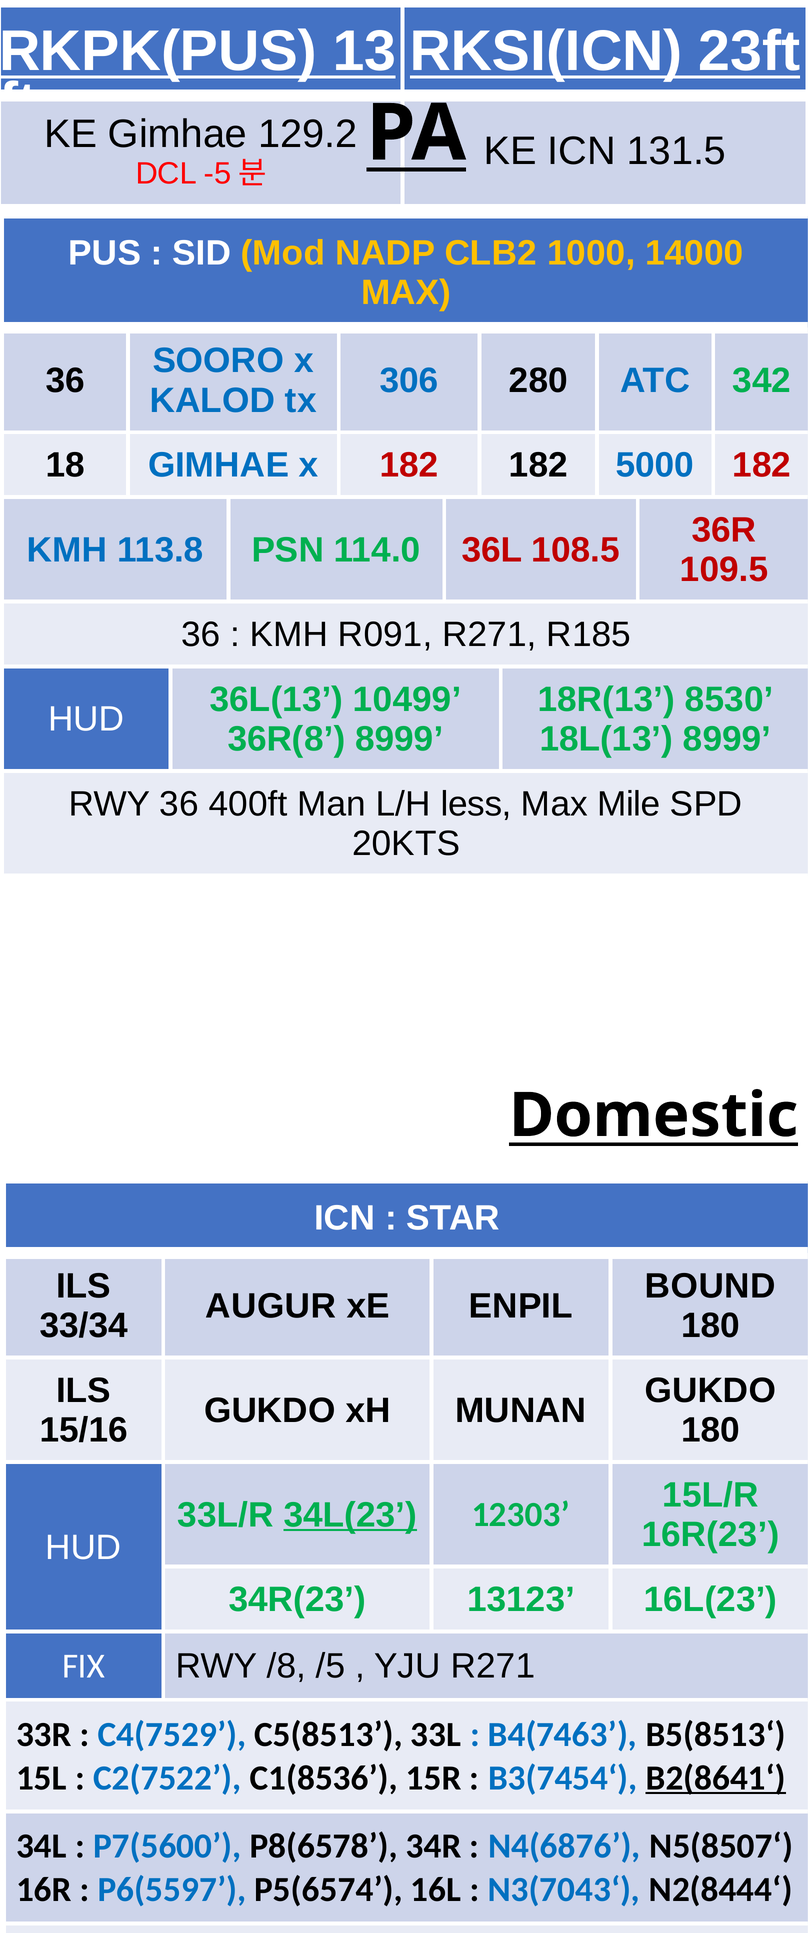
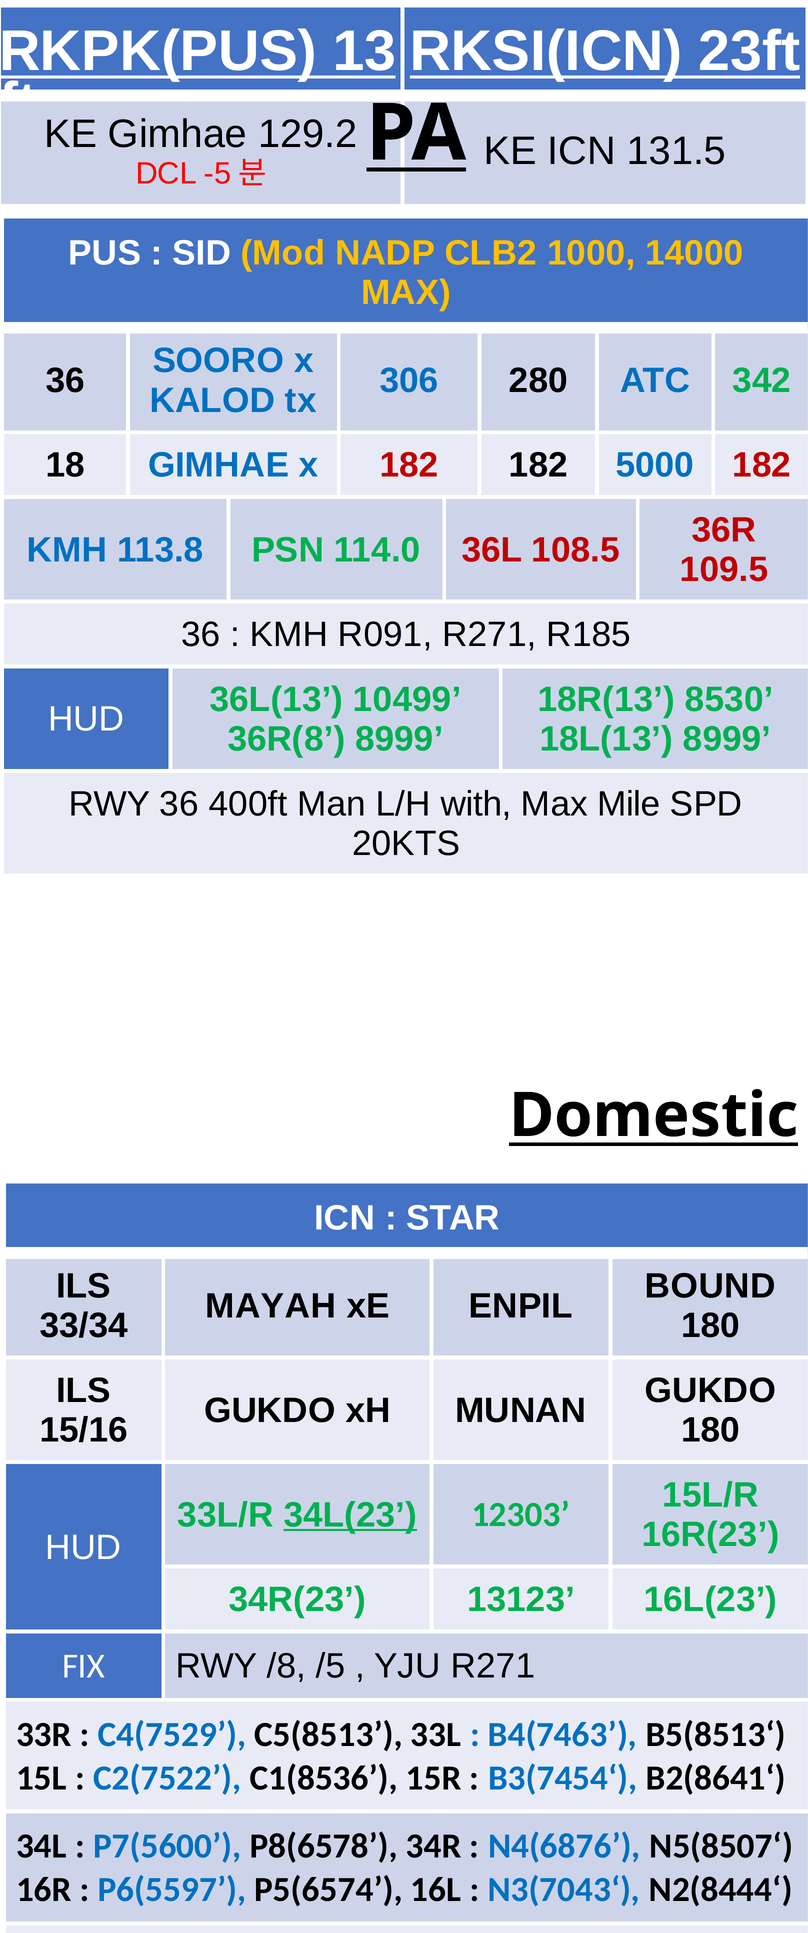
less: less -> with (476, 804)
AUGUR: AUGUR -> MAYAH (271, 1306)
B2(8641‘ underline: present -> none (716, 1778)
